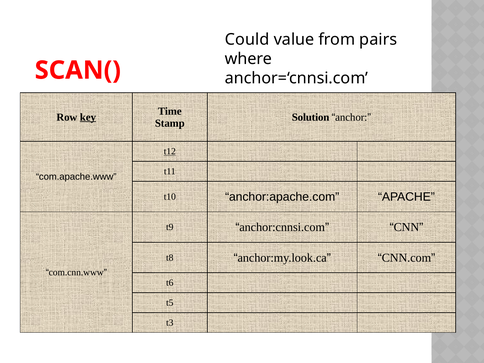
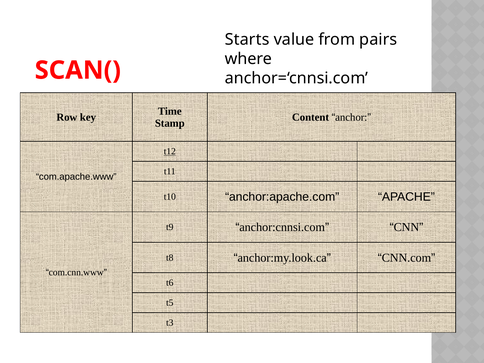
Could: Could -> Starts (247, 40)
key underline: present -> none (88, 117)
Solution: Solution -> Content (311, 117)
